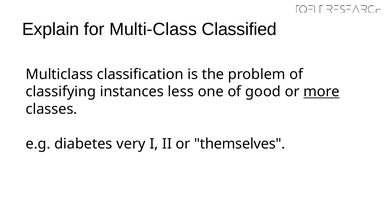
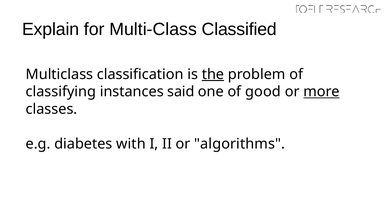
the underline: none -> present (213, 74)
less: less -> said (181, 92)
very: very -> with (131, 144)
themselves: themselves -> algorithms (240, 144)
